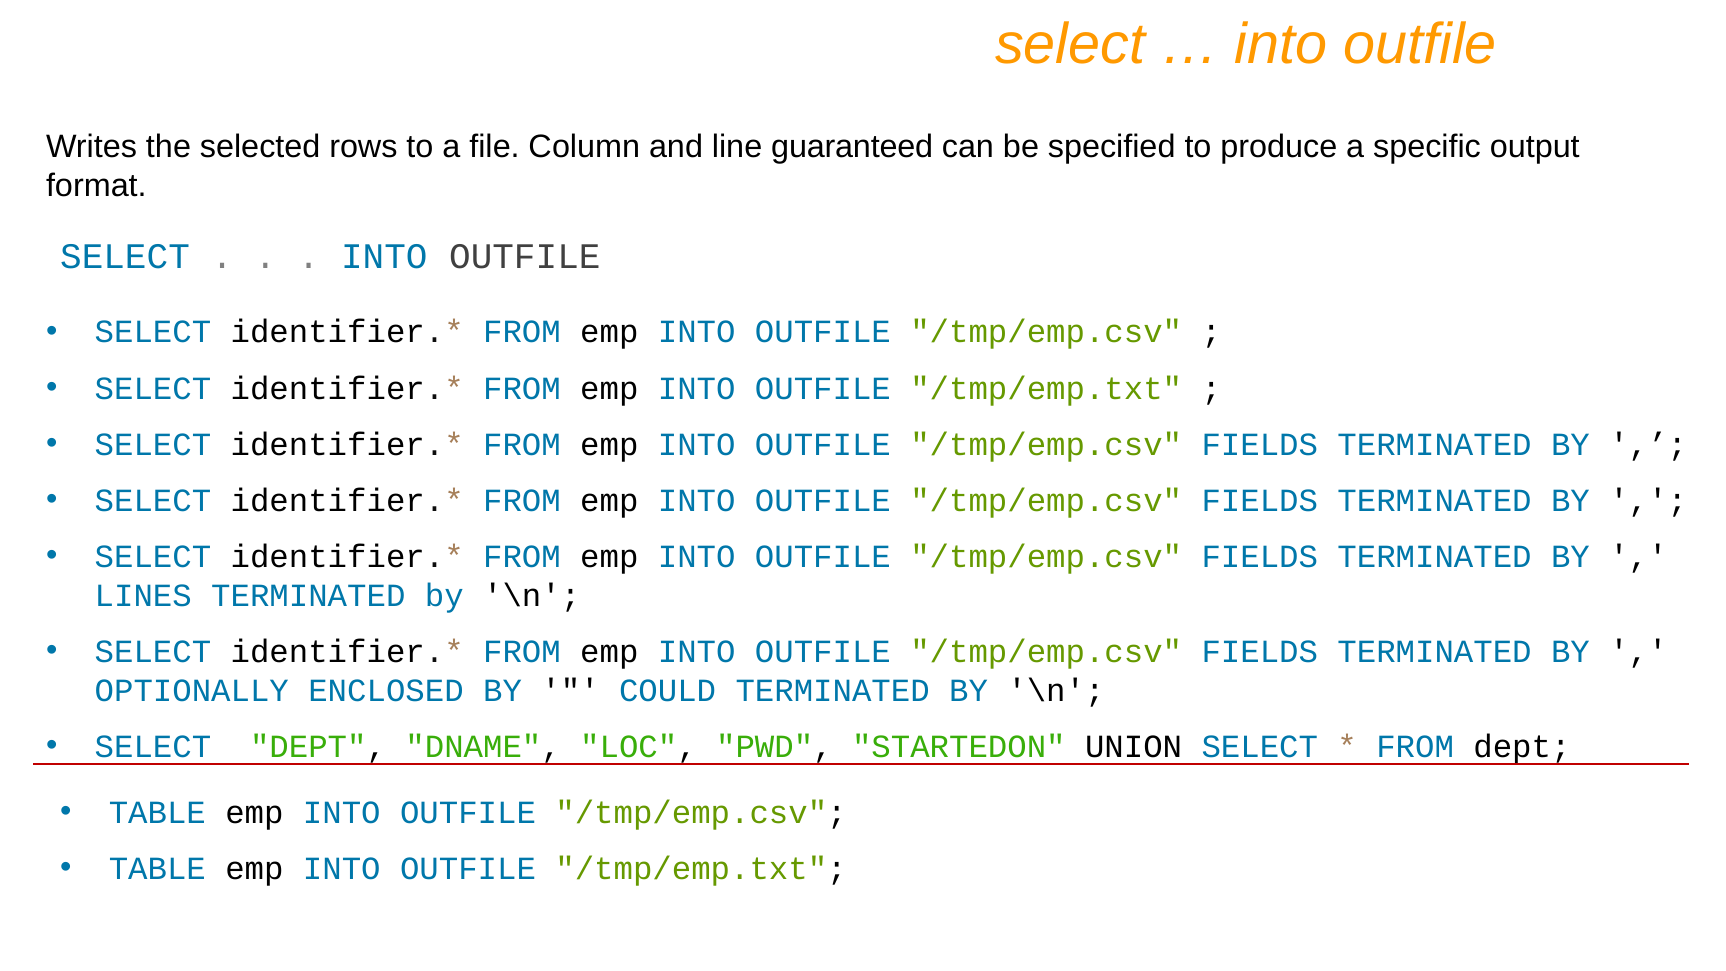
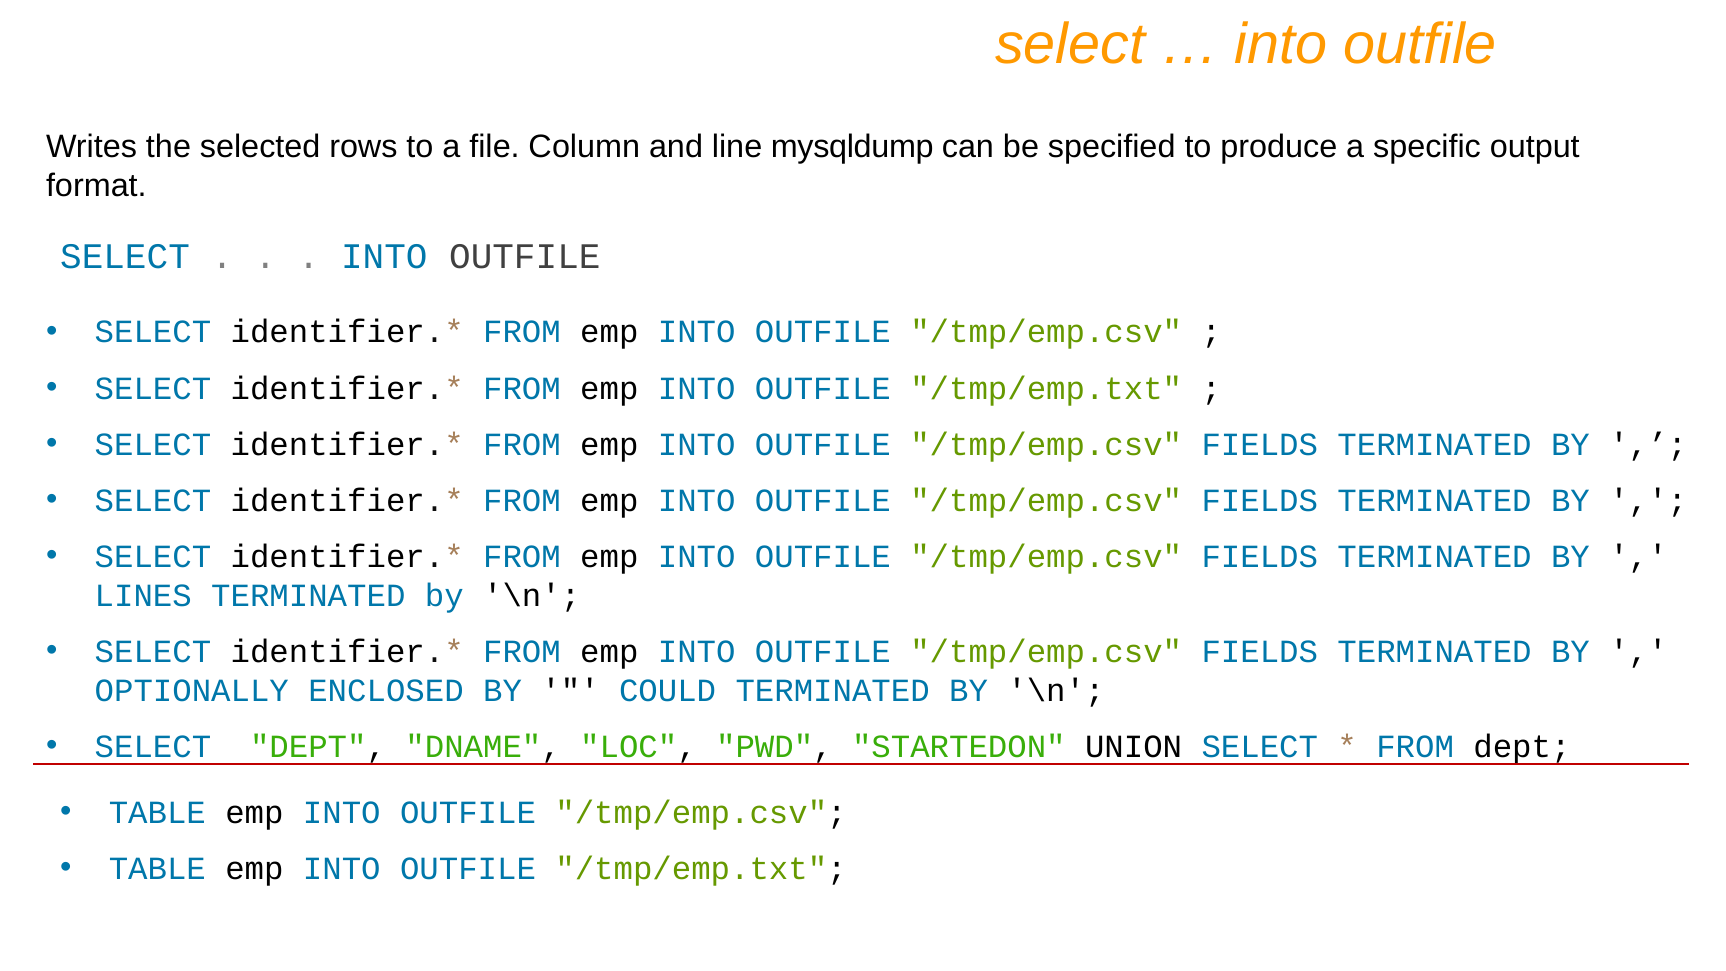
guaranteed: guaranteed -> mysqldump (852, 147)
